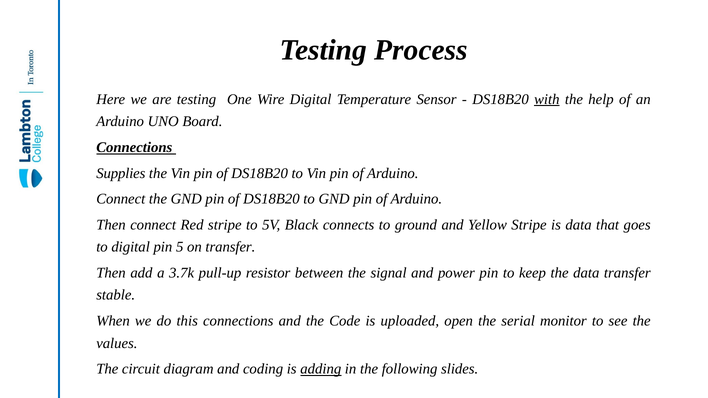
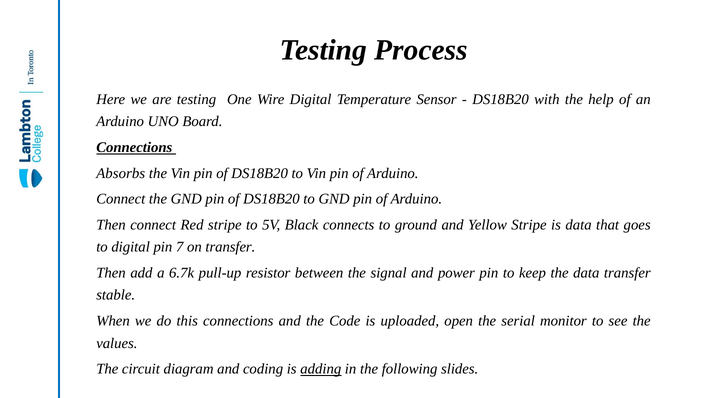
with underline: present -> none (547, 99)
Supplies: Supplies -> Absorbs (121, 173)
5: 5 -> 7 (180, 247)
3.7k: 3.7k -> 6.7k (182, 273)
